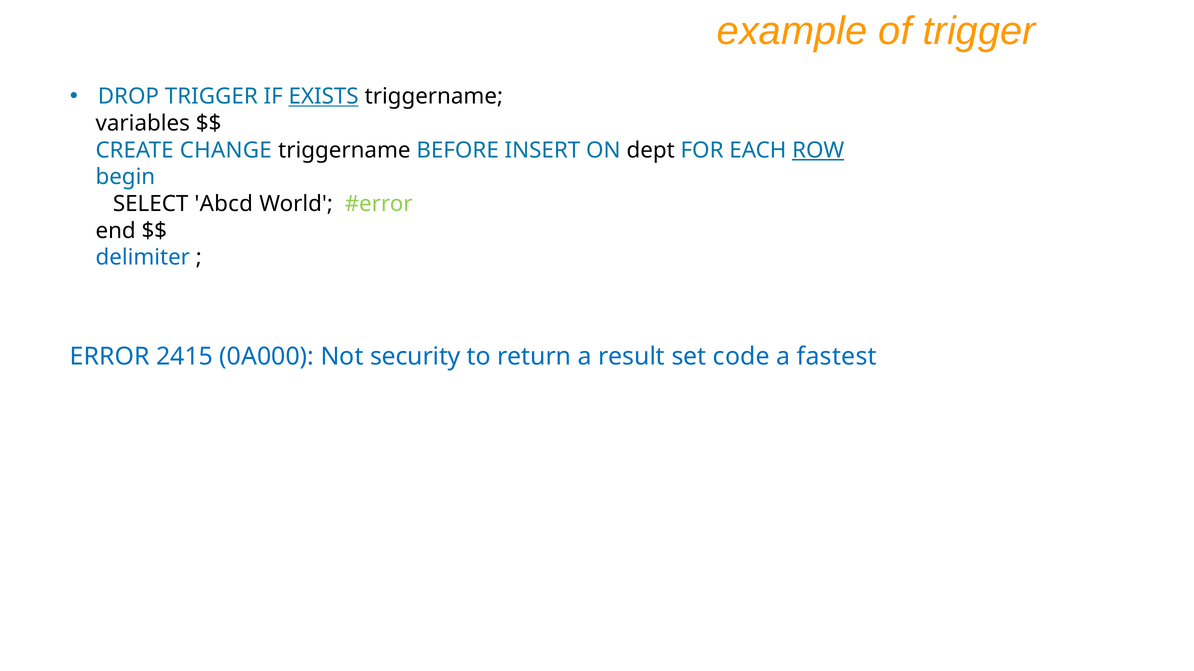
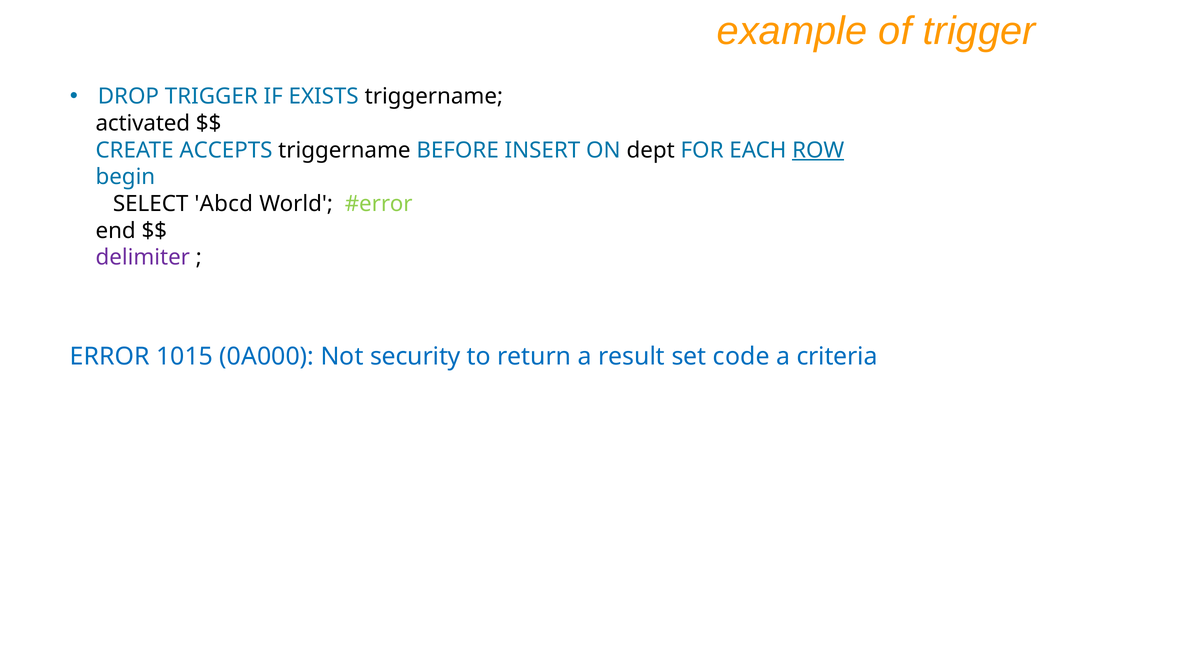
EXISTS underline: present -> none (324, 97)
variables: variables -> activated (143, 123)
CHANGE: CHANGE -> ACCEPTS (226, 150)
delimiter colour: blue -> purple (143, 258)
2415: 2415 -> 1015 (185, 357)
fastest: fastest -> criteria (837, 357)
